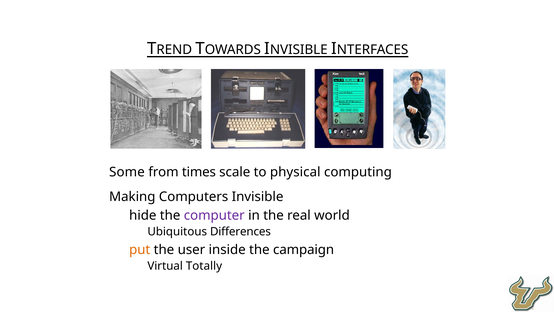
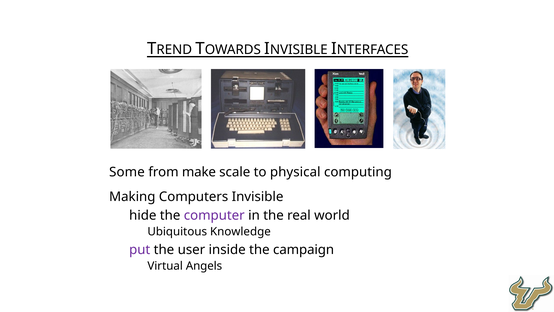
times: times -> make (199, 172)
Differences: Differences -> Knowledge (240, 231)
put colour: orange -> purple (140, 249)
Totally: Totally -> Angels (204, 266)
